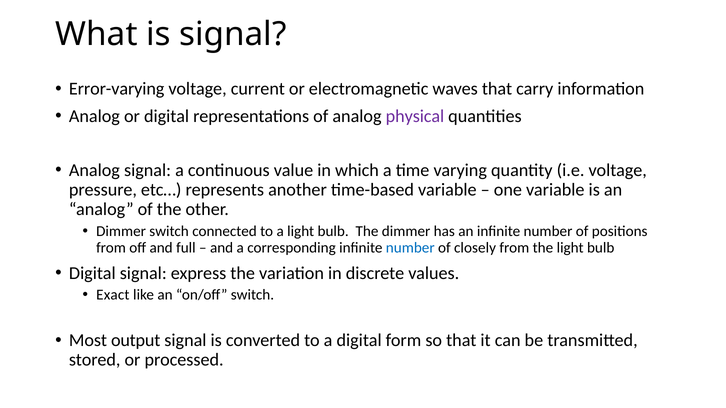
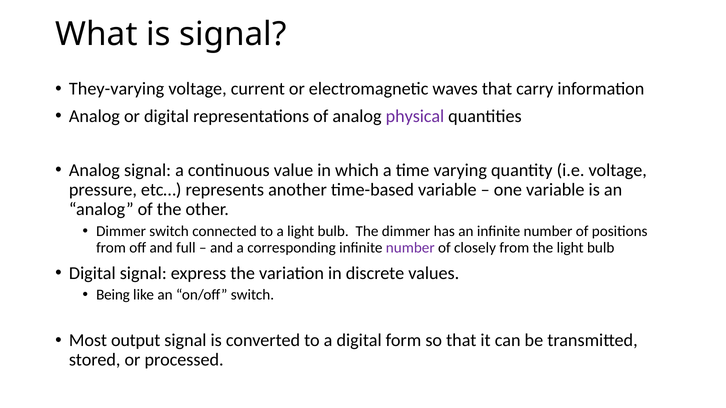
Error-varying: Error-varying -> They-varying (117, 89)
number colour: blue -> purple (410, 248)
Exact: Exact -> Being (113, 295)
